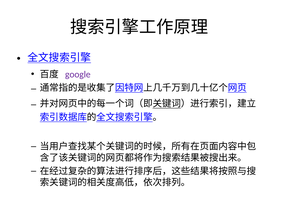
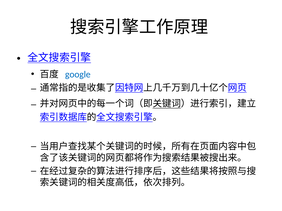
google colour: purple -> blue (78, 75)
